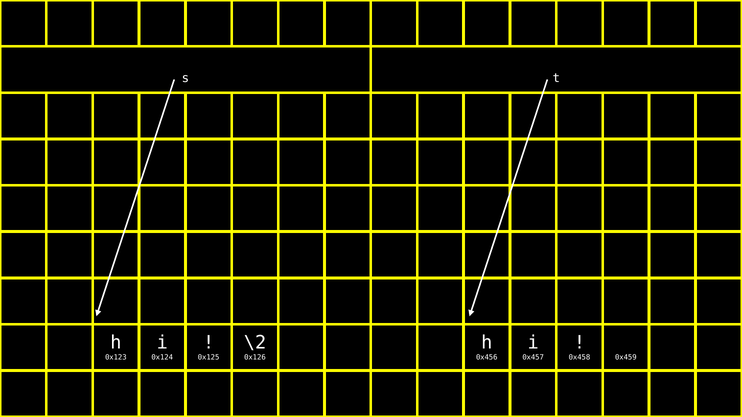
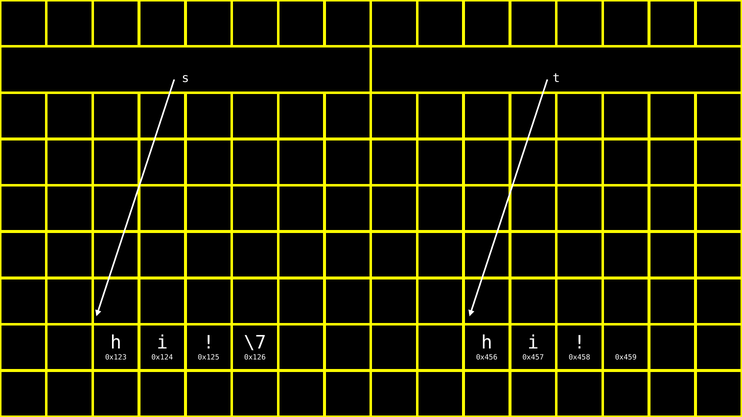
\2: \2 -> \7 (255, 343)
